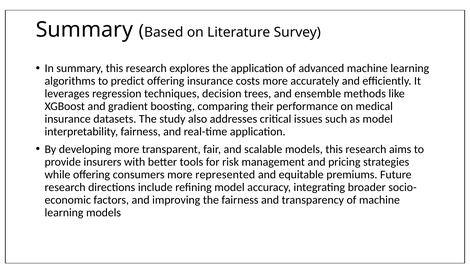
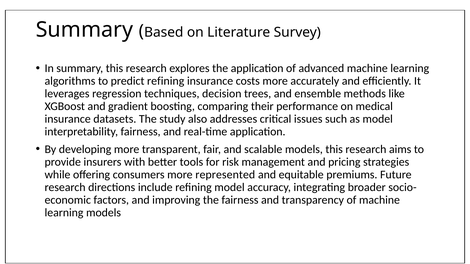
predict offering: offering -> refining (166, 81)
